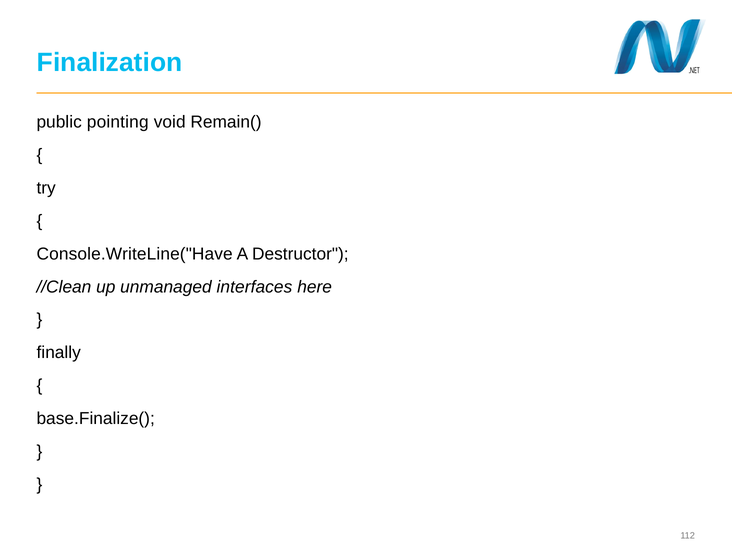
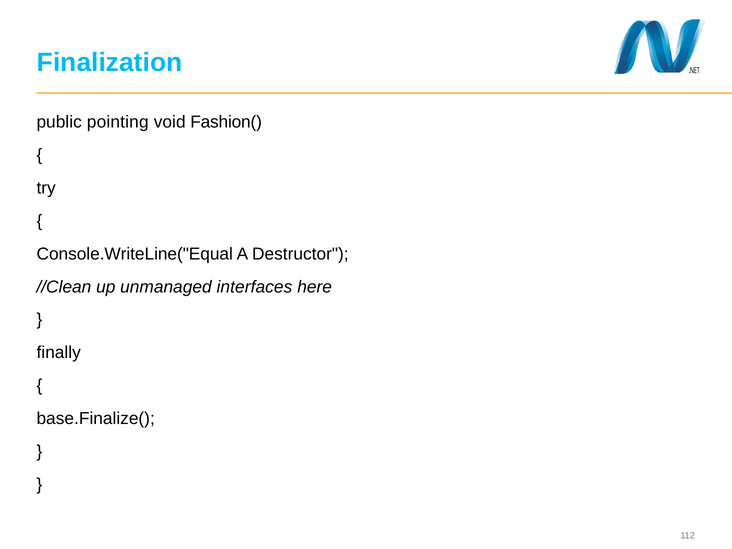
Remain(: Remain( -> Fashion( (226, 122)
Console.WriteLine("Have: Console.WriteLine("Have -> Console.WriteLine("Equal (135, 254)
